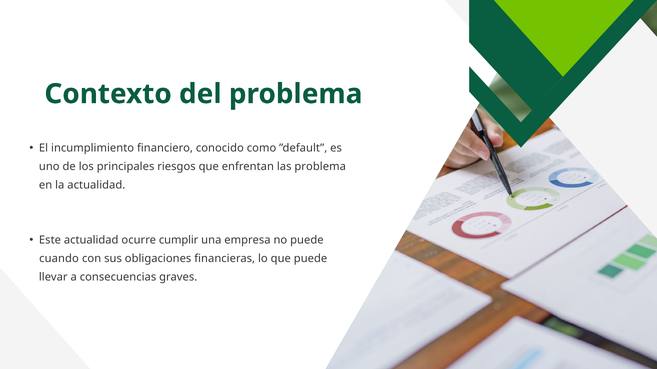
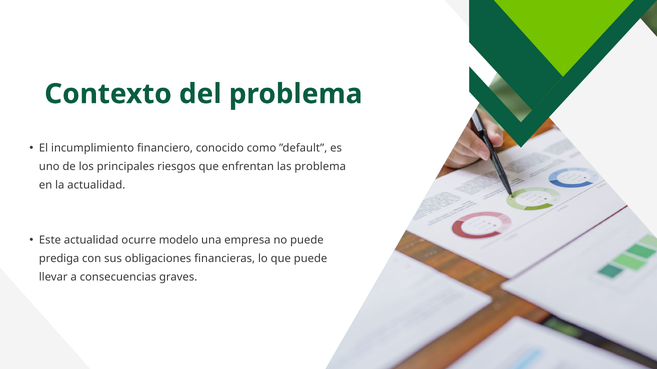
cumplir: cumplir -> modelo (179, 241)
cuando: cuando -> prediga (59, 259)
